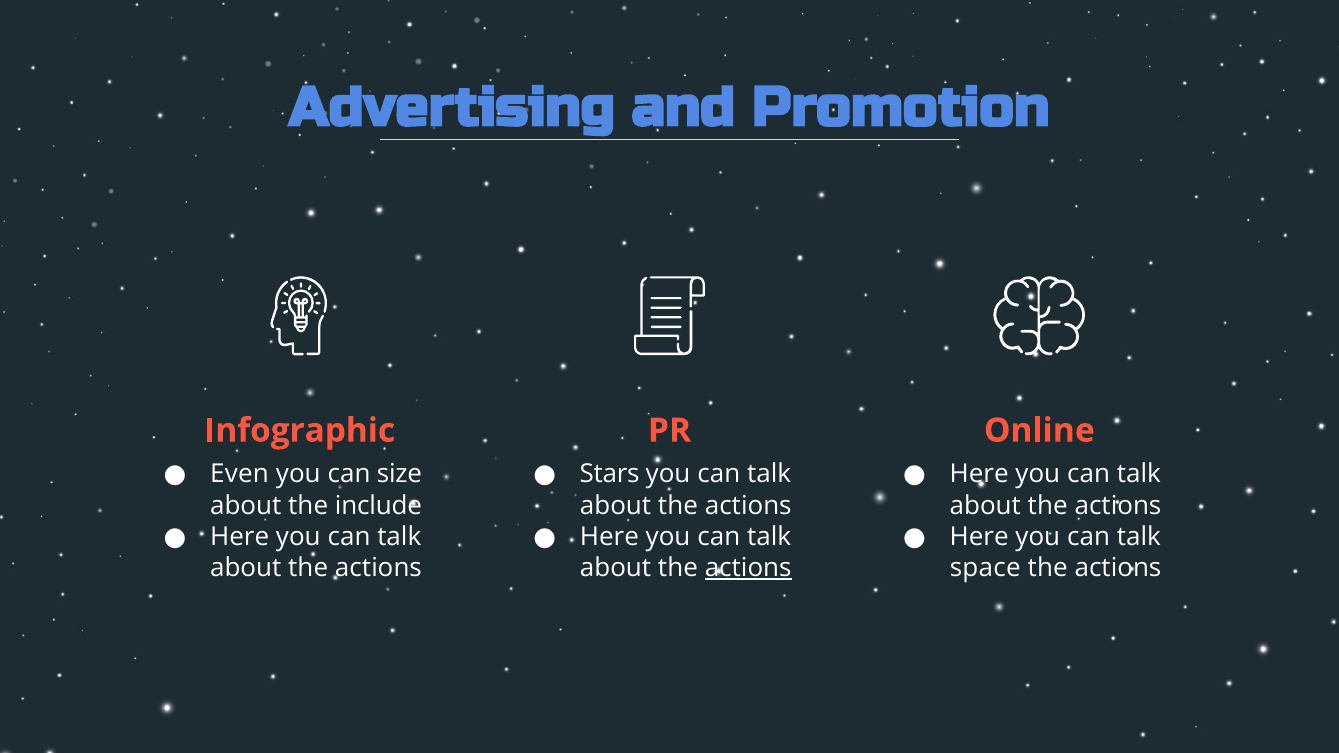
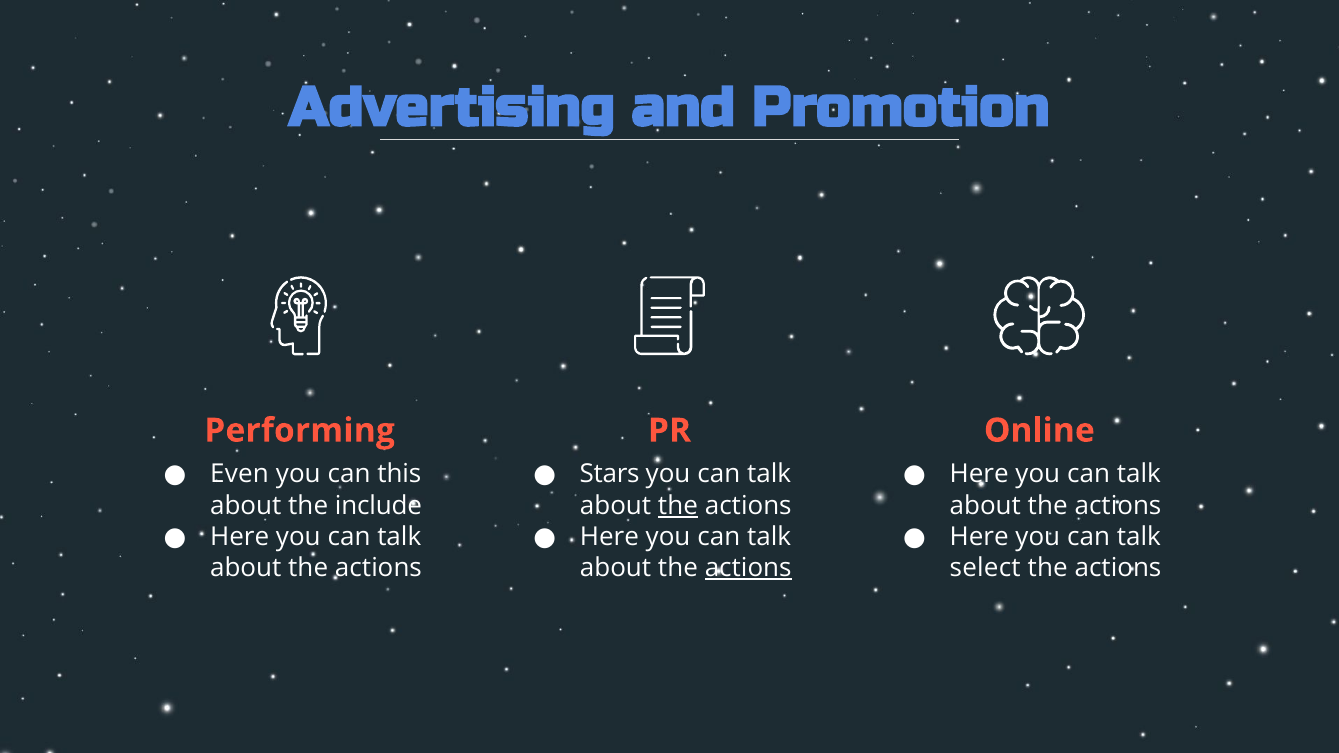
Infographic: Infographic -> Performing (300, 431)
size: size -> this (399, 474)
the underline: none -> present (678, 506)
space: space -> select (985, 568)
